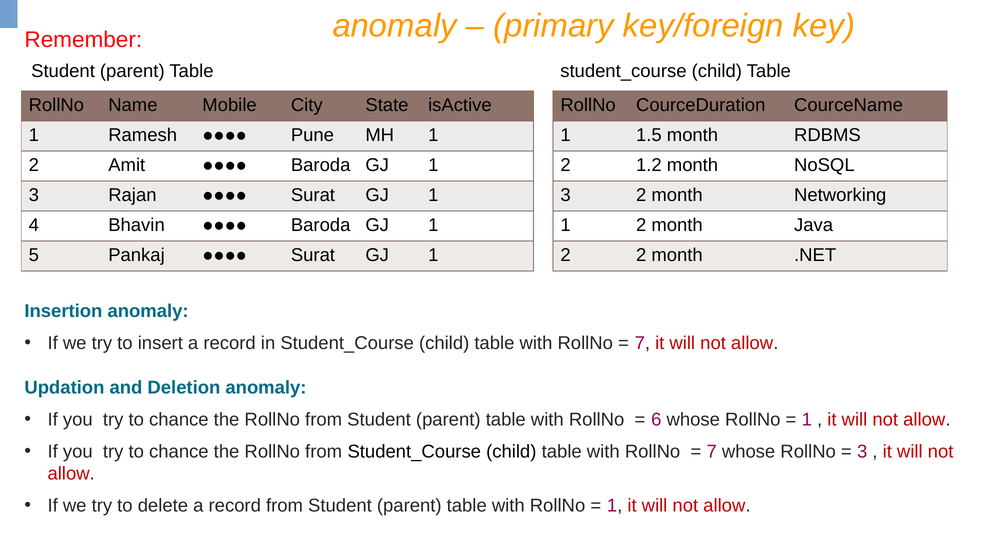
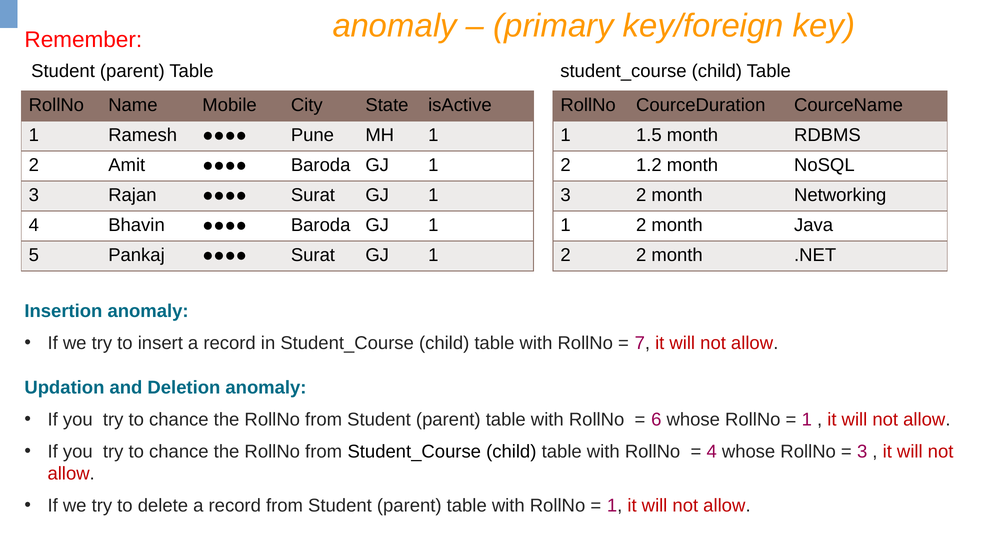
7: 7 -> 4 (712, 451)
